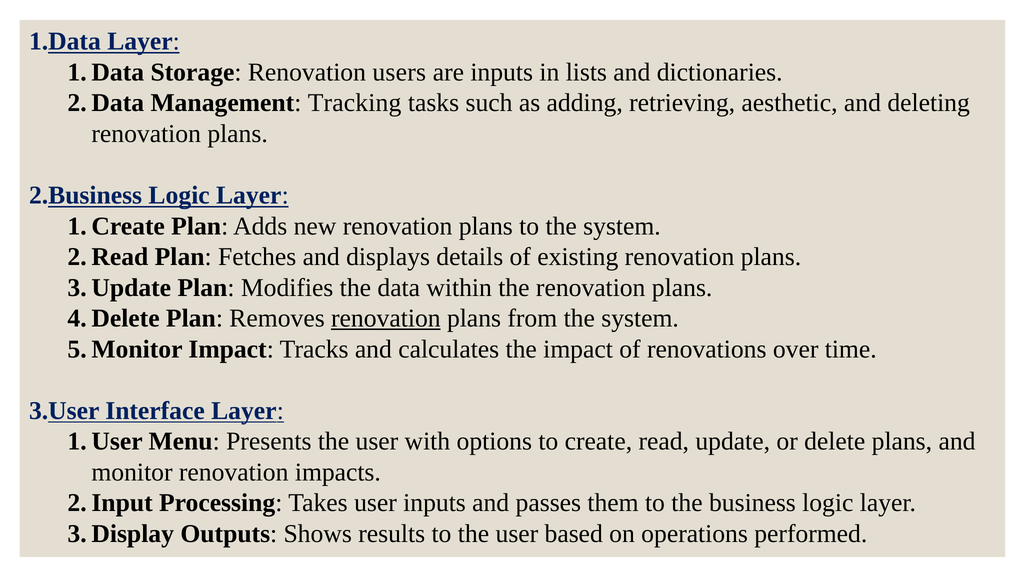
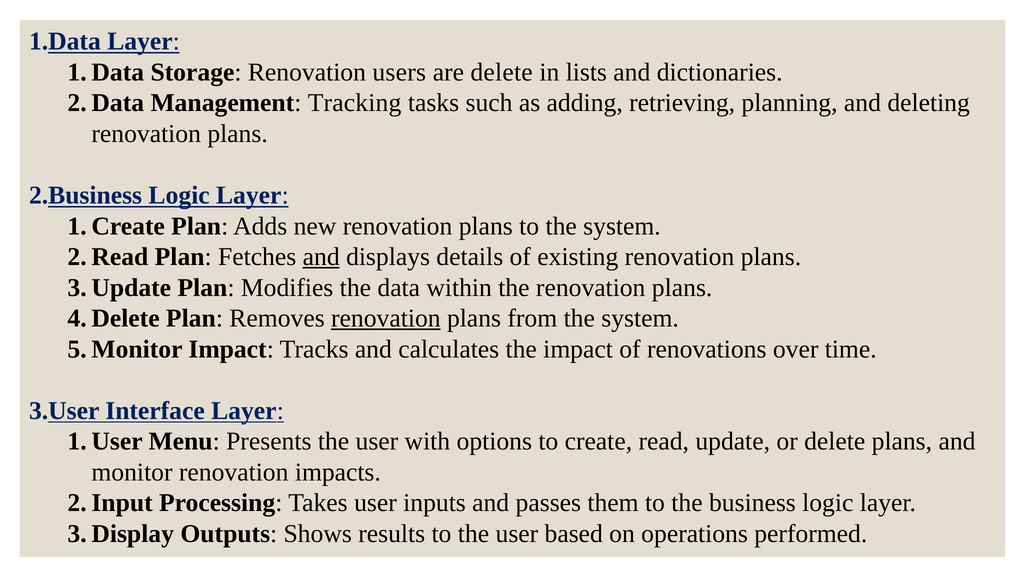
are inputs: inputs -> delete (502, 72)
aesthetic: aesthetic -> planning (790, 103)
and underline: none -> present (321, 257)
